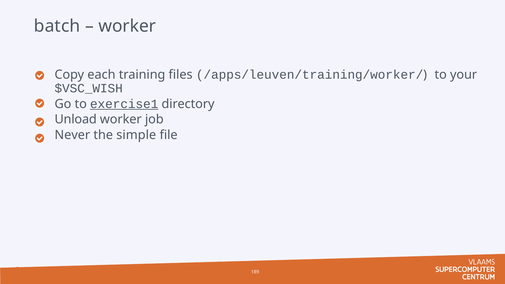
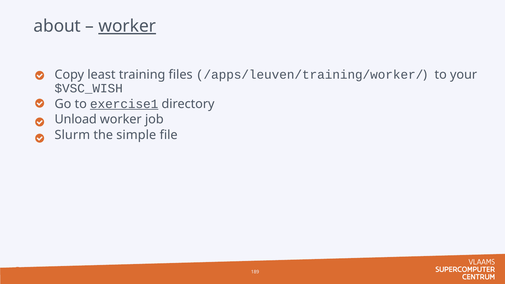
batch: batch -> about (57, 26)
worker underline: none -> present (127, 26)
each: each -> least (101, 75)
Never: Never -> Slurm (72, 135)
